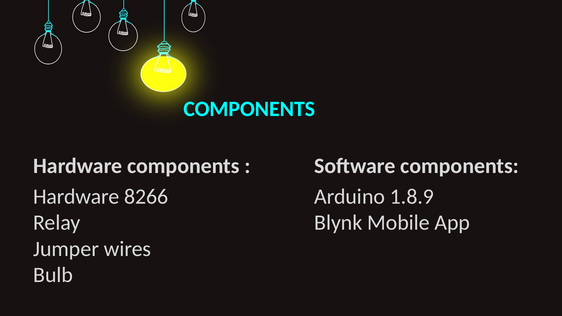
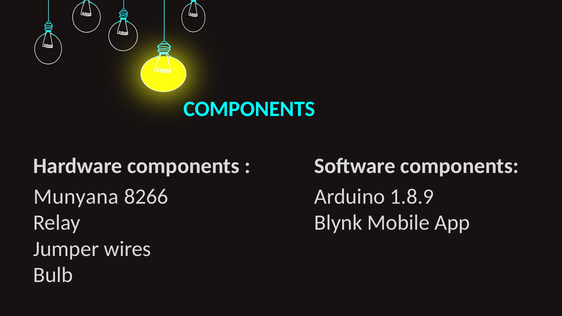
Hardware: Hardware -> Munyana (76, 197)
